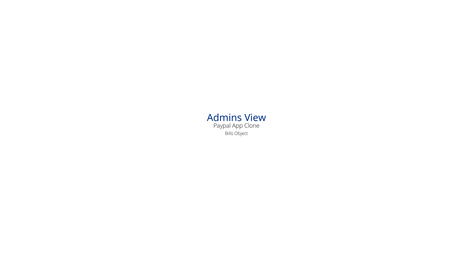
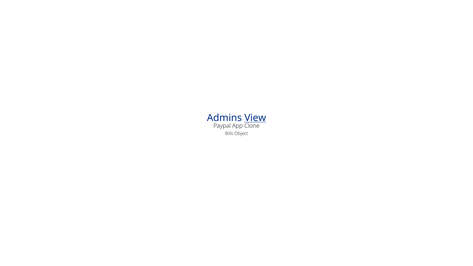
View underline: none -> present (255, 118)
